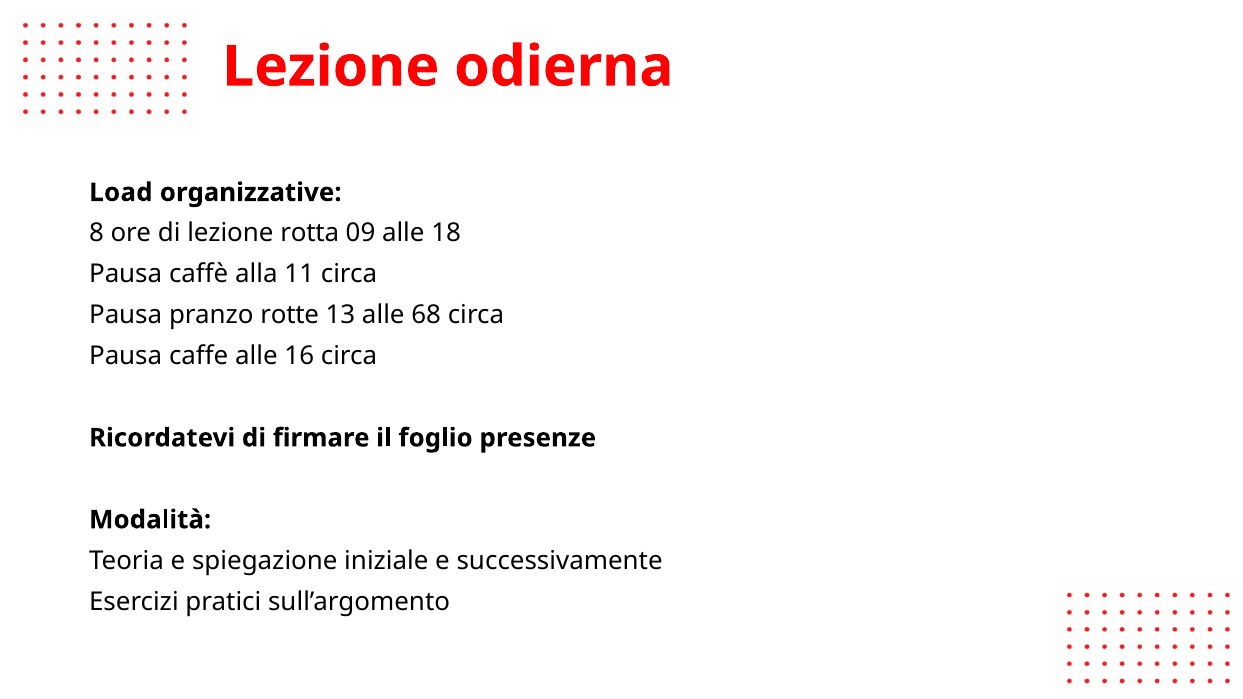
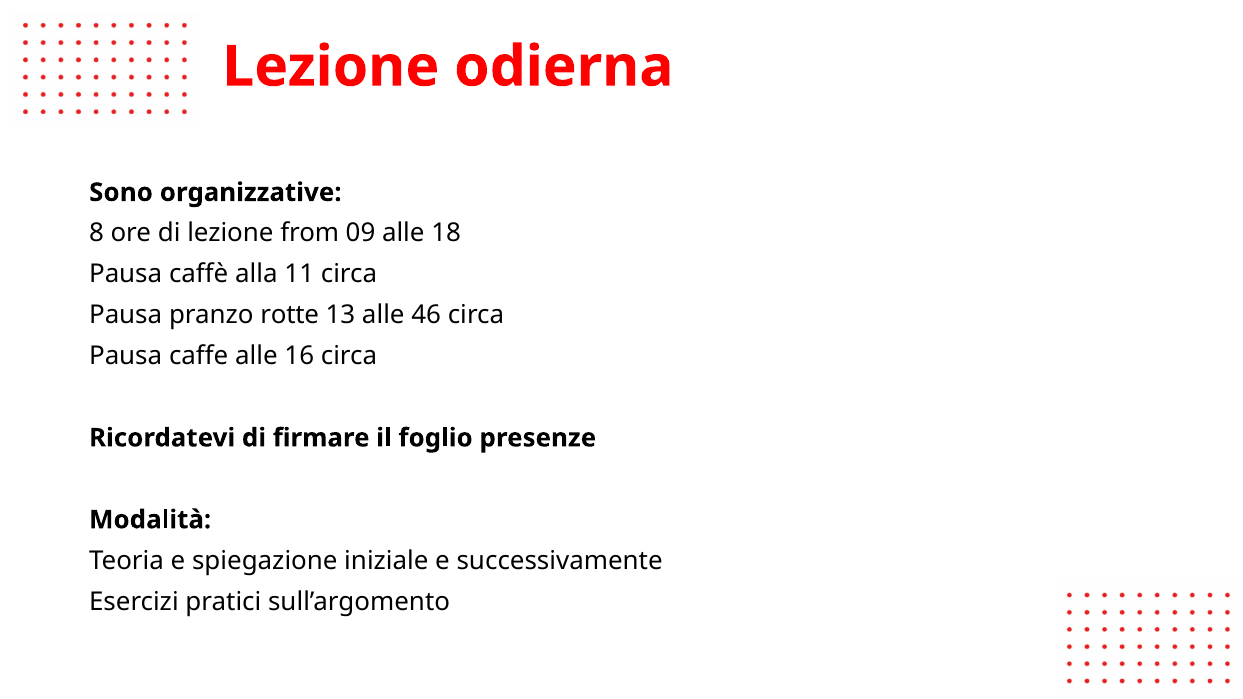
Load: Load -> Sono (121, 193)
rotta: rotta -> from (310, 233)
68: 68 -> 46 (426, 315)
